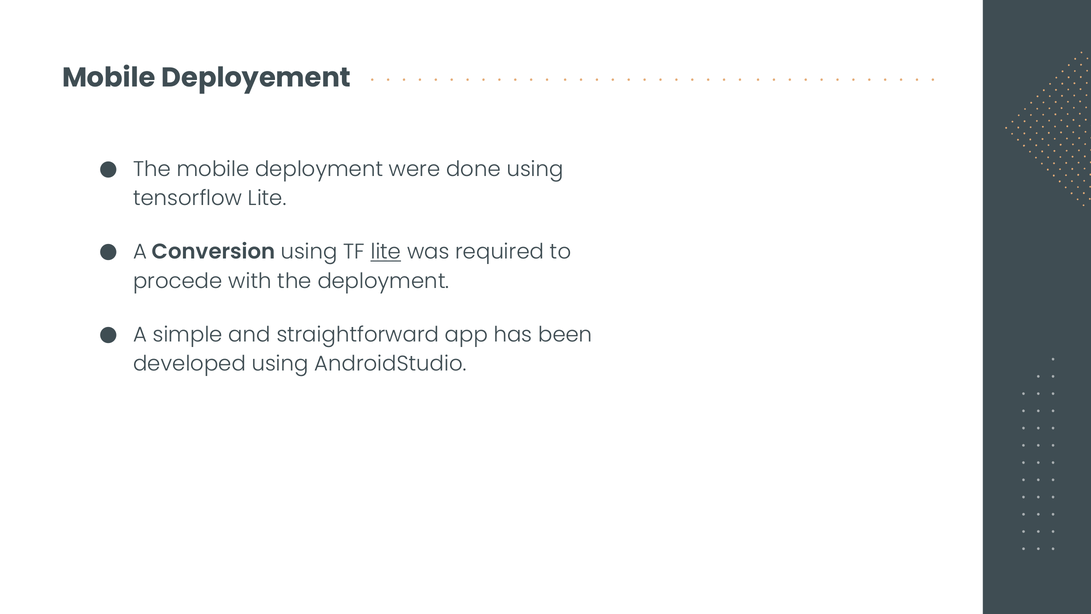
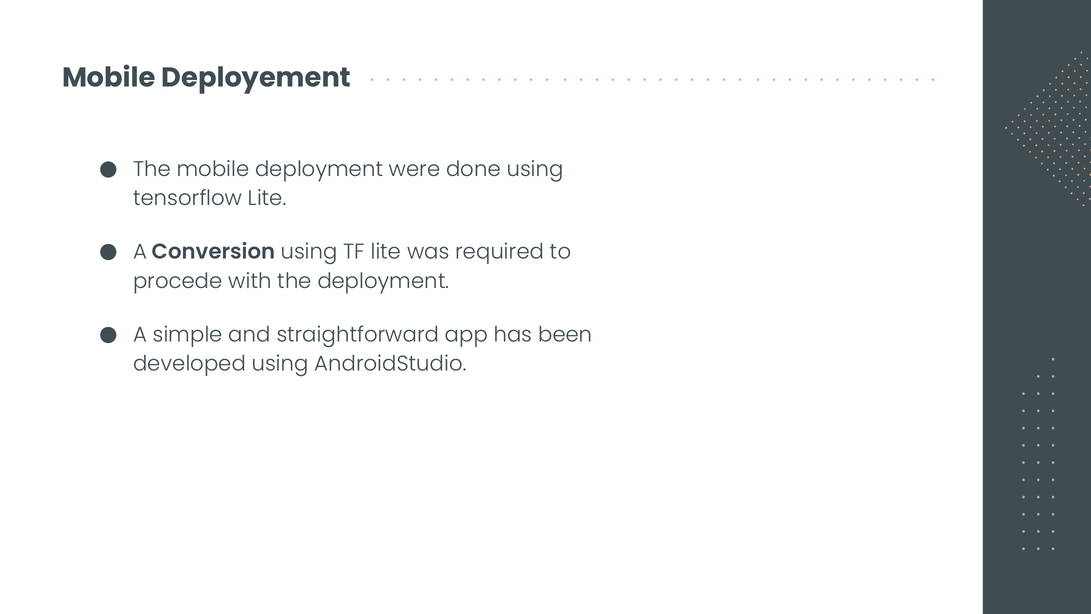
lite underline: present -> none (386, 252)
